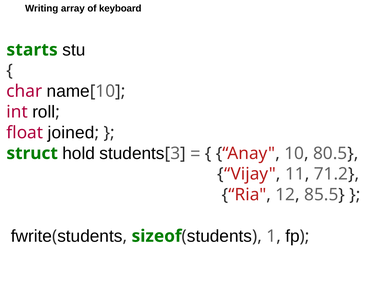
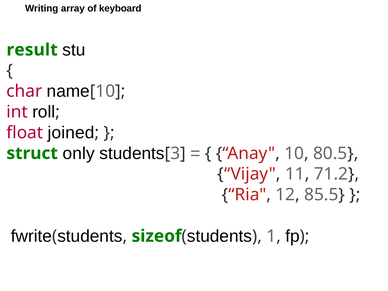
starts: starts -> result (32, 50)
hold: hold -> only (79, 153)
